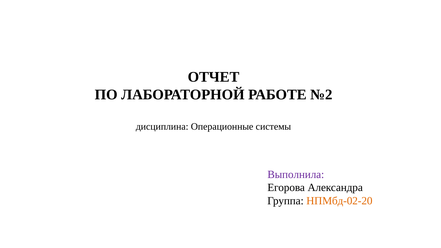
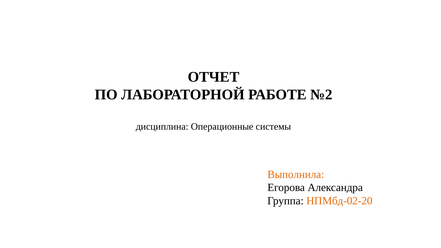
Выполнила colour: purple -> orange (296, 174)
